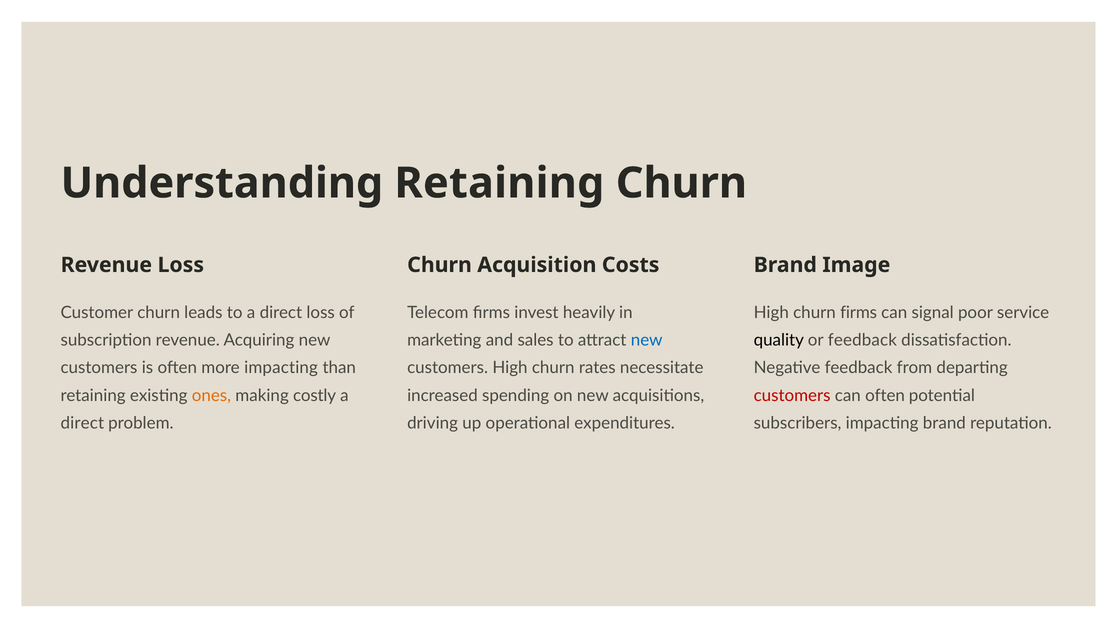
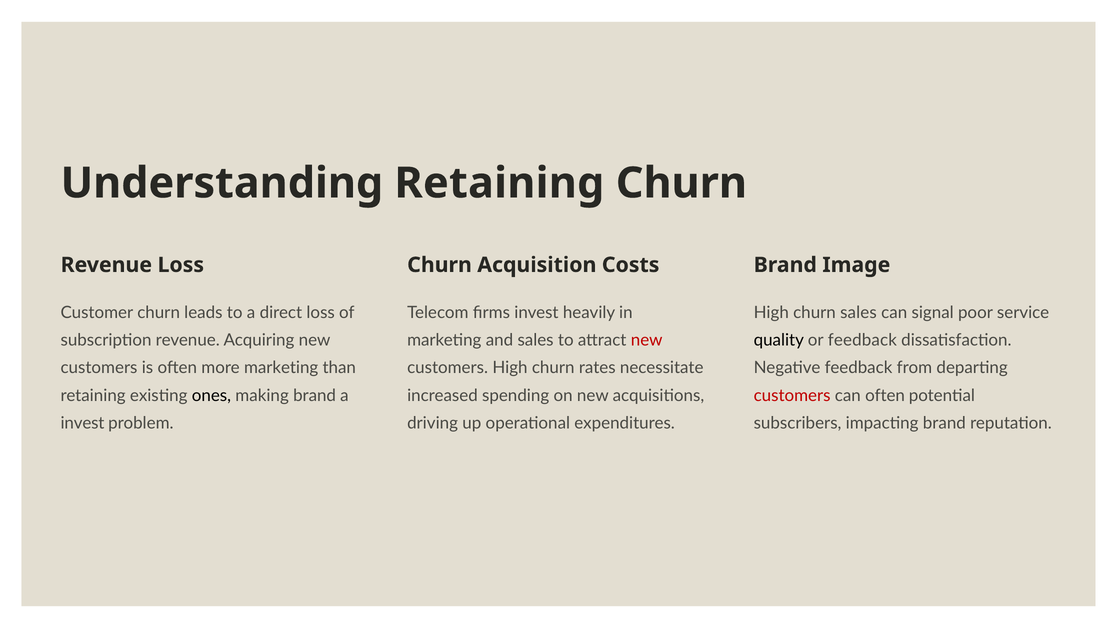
churn firms: firms -> sales (858, 313)
new colour: blue -> red (647, 340)
more impacting: impacting -> marketing (281, 368)
ones colour: orange -> black (211, 396)
making costly: costly -> brand (315, 396)
direct: direct -> invest (83, 423)
